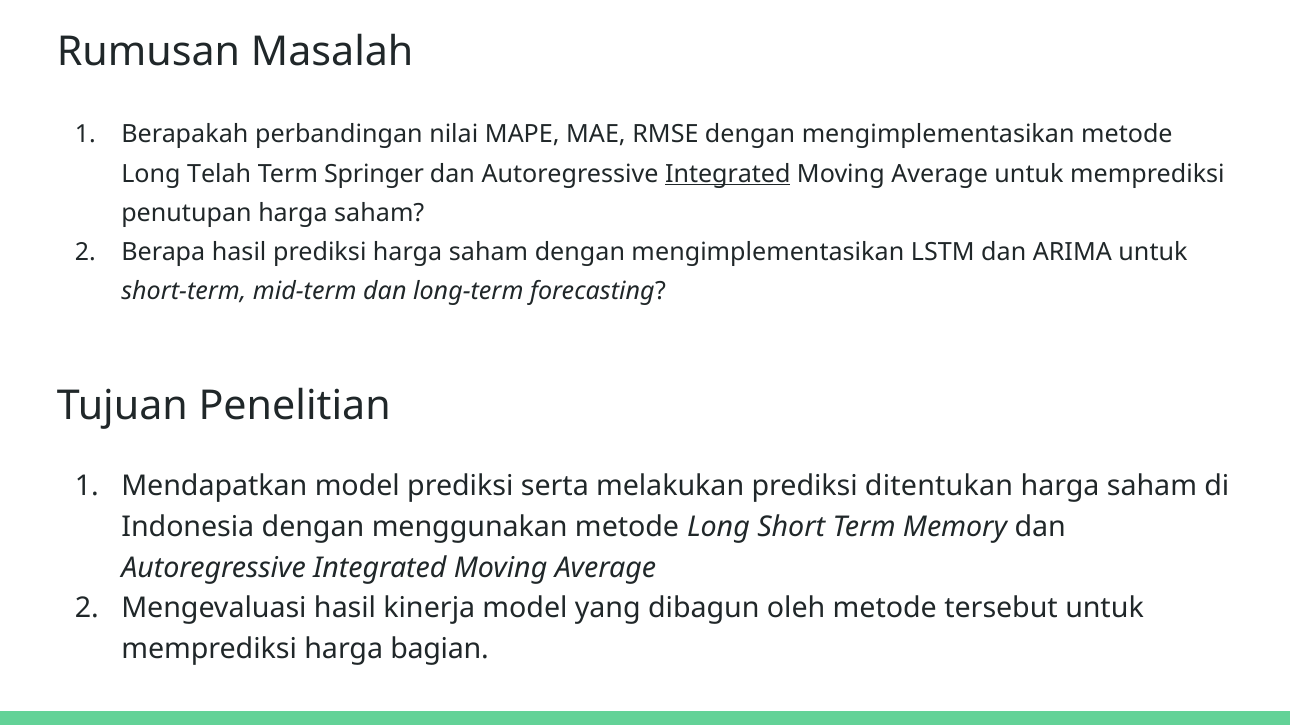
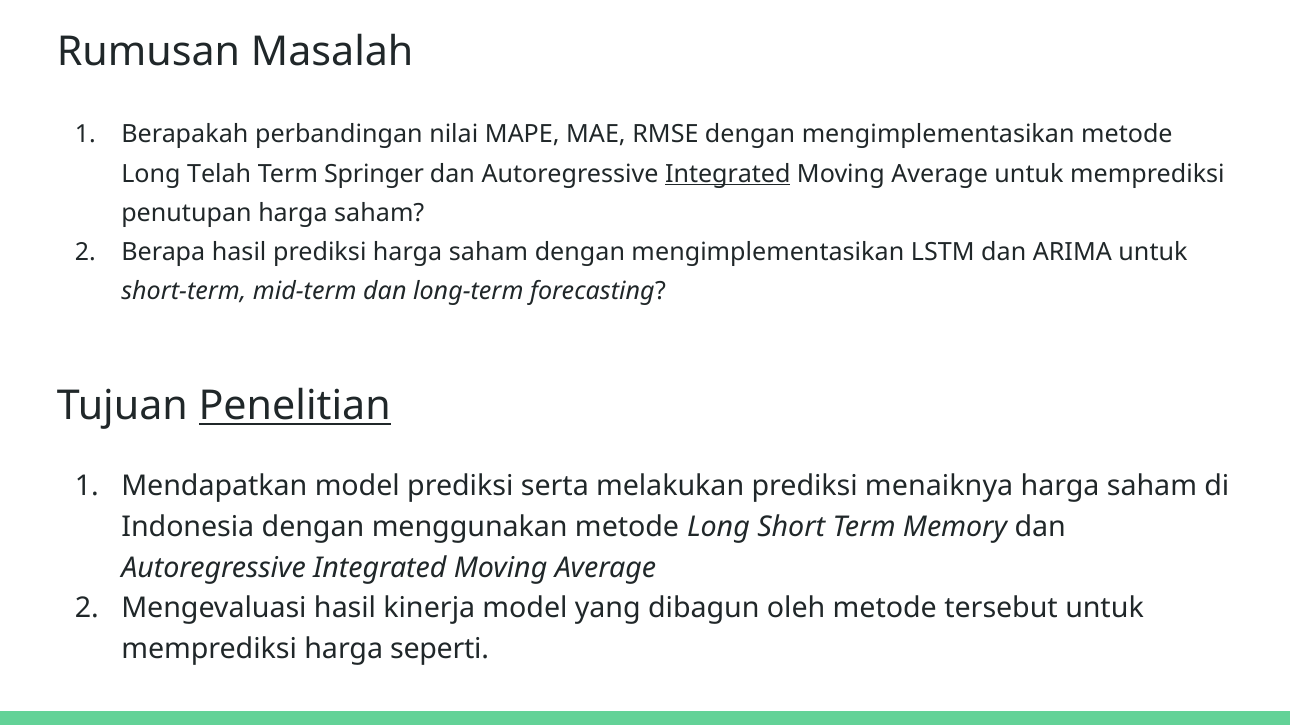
Penelitian underline: none -> present (295, 407)
ditentukan: ditentukan -> menaiknya (939, 486)
bagian: bagian -> seperti (440, 650)
